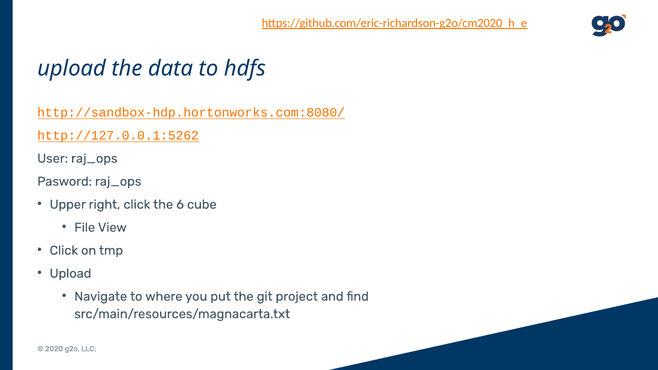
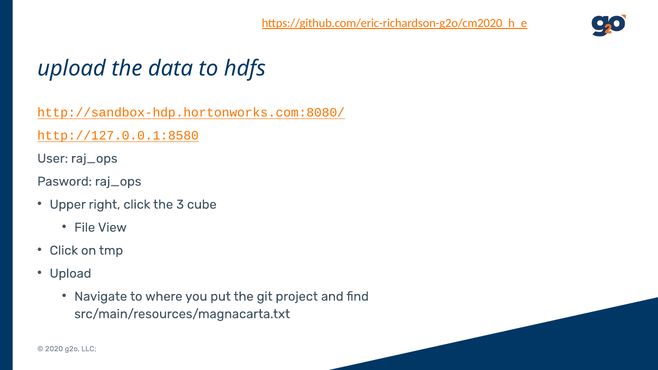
http://127.0.0.1:5262: http://127.0.0.1:5262 -> http://127.0.0.1:8580 (118, 136)
6: 6 -> 3 (180, 205)
